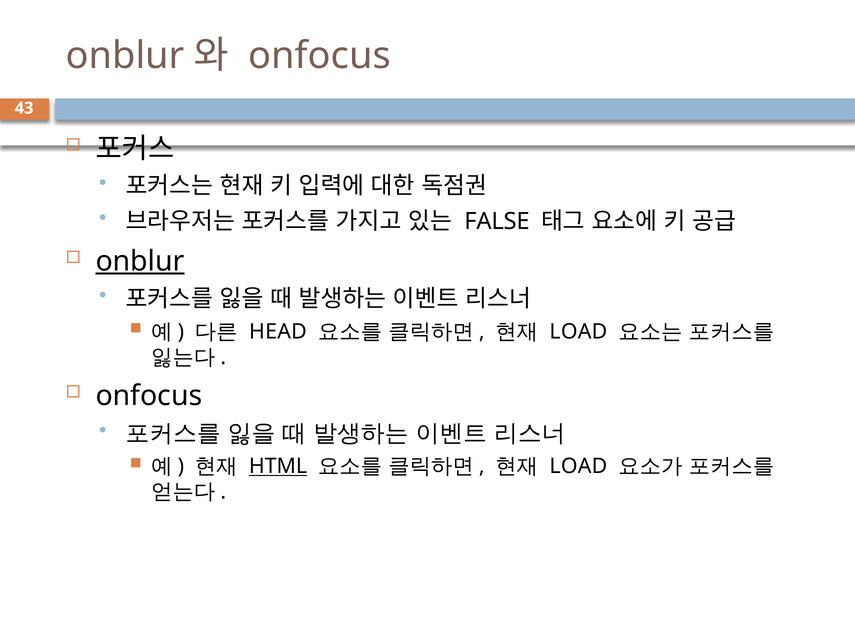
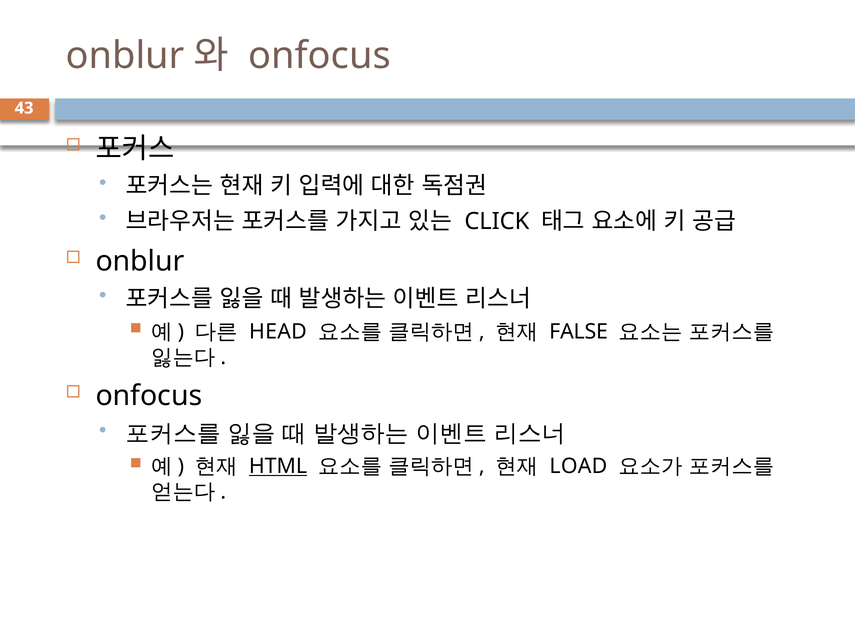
FALSE: FALSE -> CLICK (497, 221)
onblur underline: present -> none (140, 261)
LOAD: LOAD -> FALSE (579, 332)
